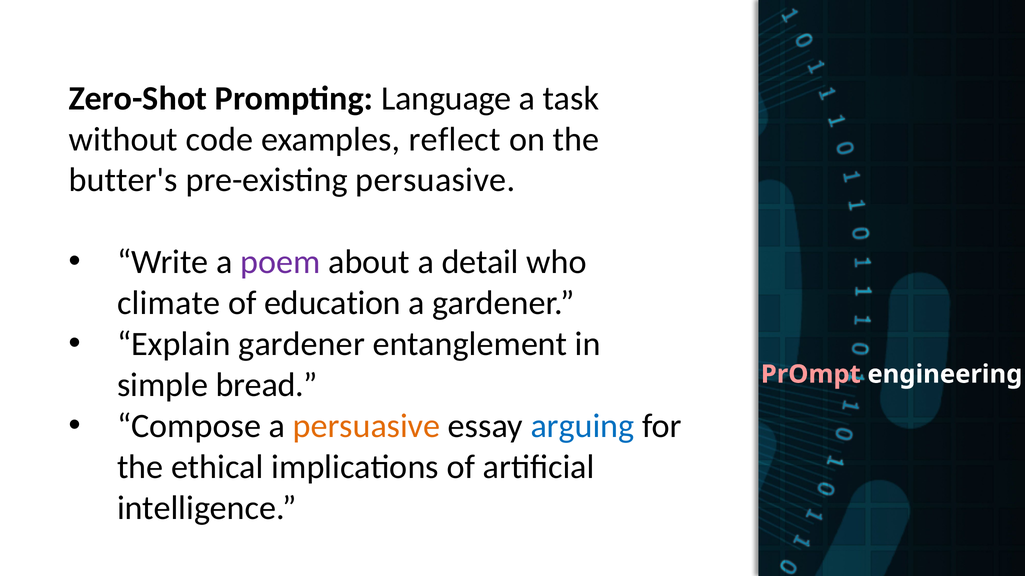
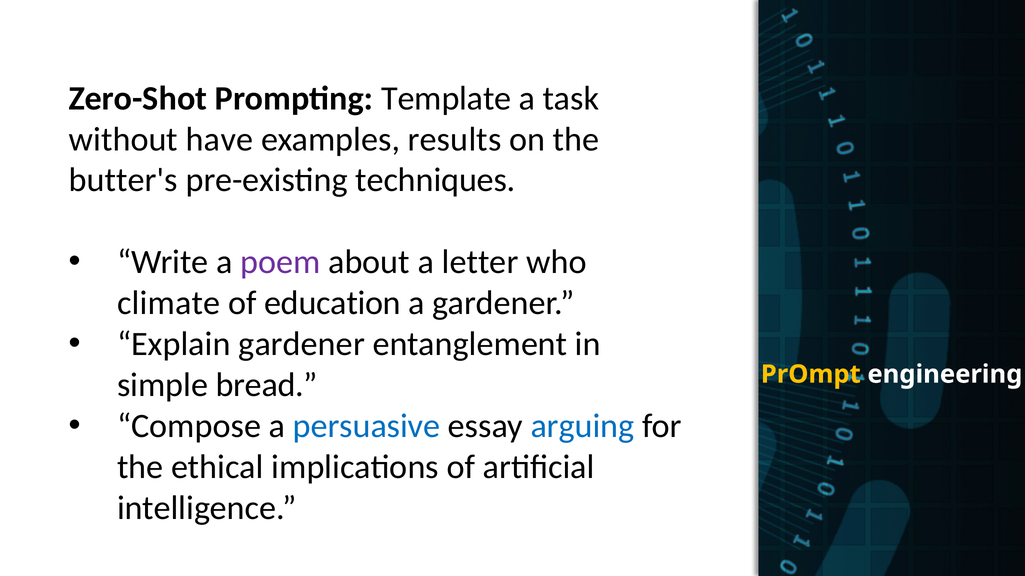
Language: Language -> Template (446, 98)
code: code -> have (219, 139)
reflect: reflect -> results (455, 139)
pre-existing persuasive: persuasive -> techniques (435, 180)
detail: detail -> letter (480, 262)
PrOmpt colour: pink -> yellow (811, 375)
persuasive colour: orange -> blue (367, 426)
